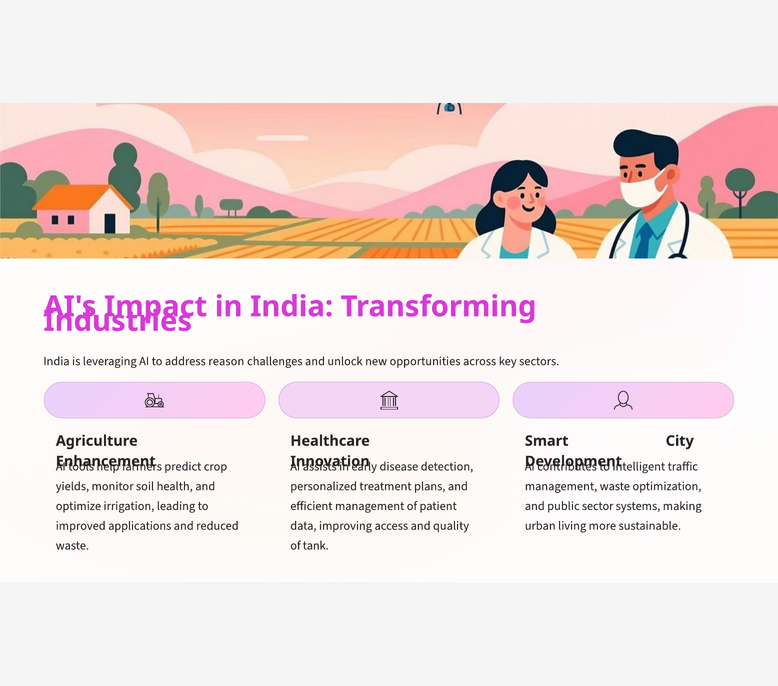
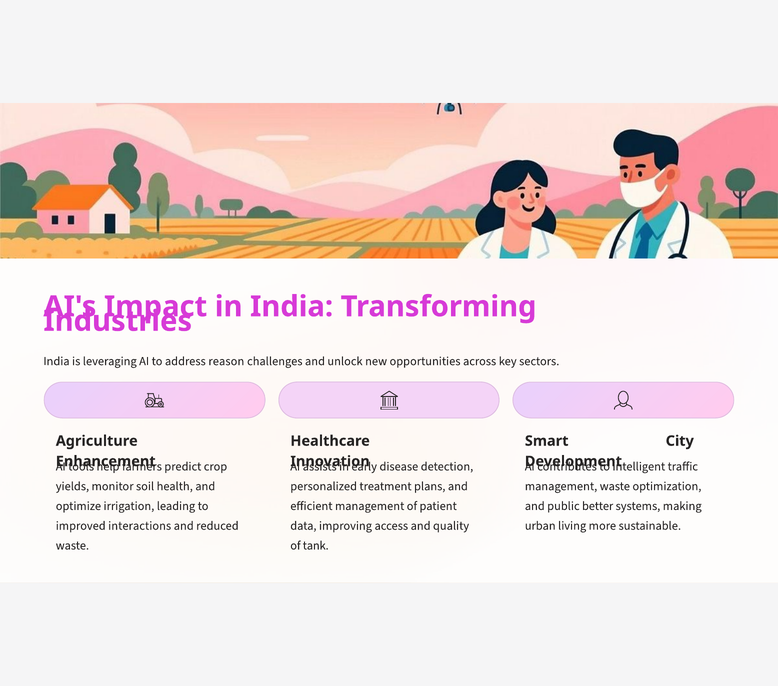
sector: sector -> better (598, 506)
applications: applications -> interactions (140, 526)
